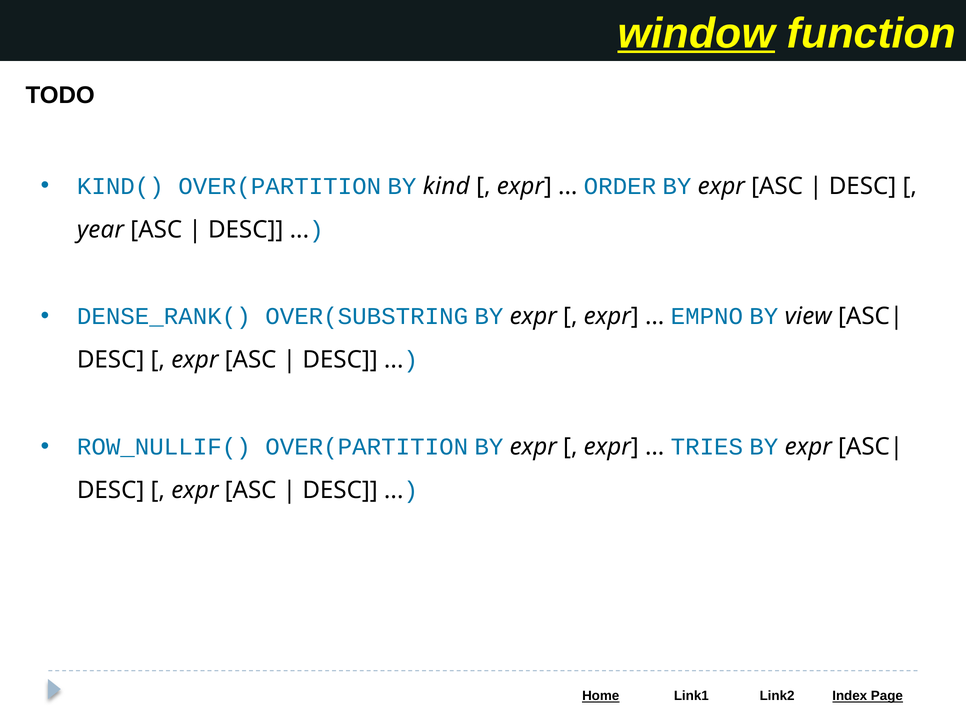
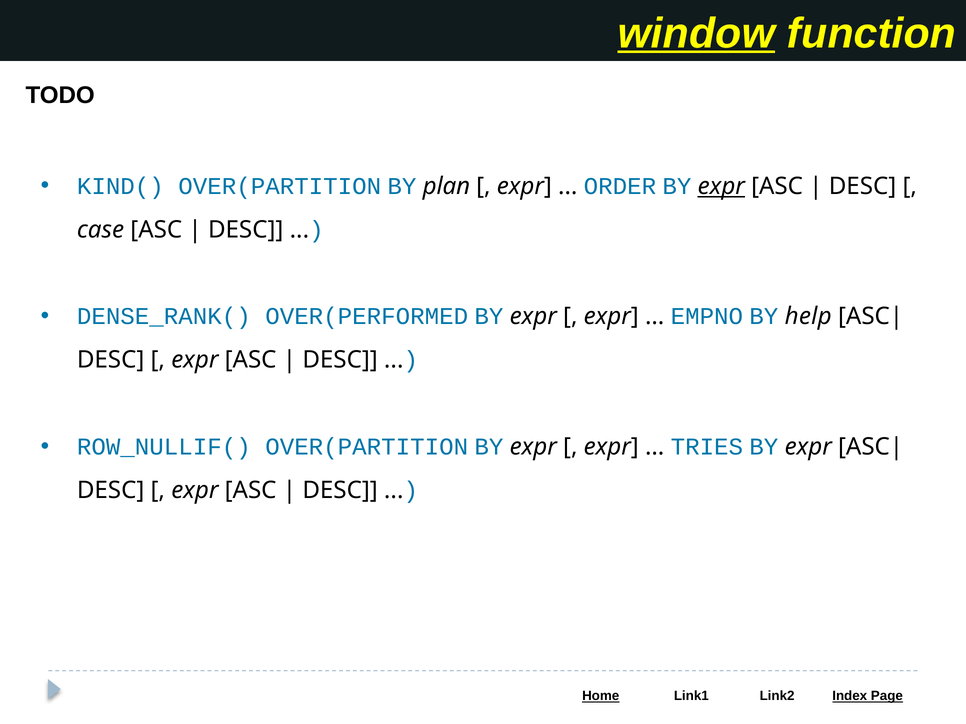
kind: kind -> plan (446, 186)
expr underline: none -> present (721, 186)
year: year -> case (101, 230)
OVER(SUBSTRING: OVER(SUBSTRING -> OVER(PERFORMED (367, 317)
view: view -> help (808, 317)
